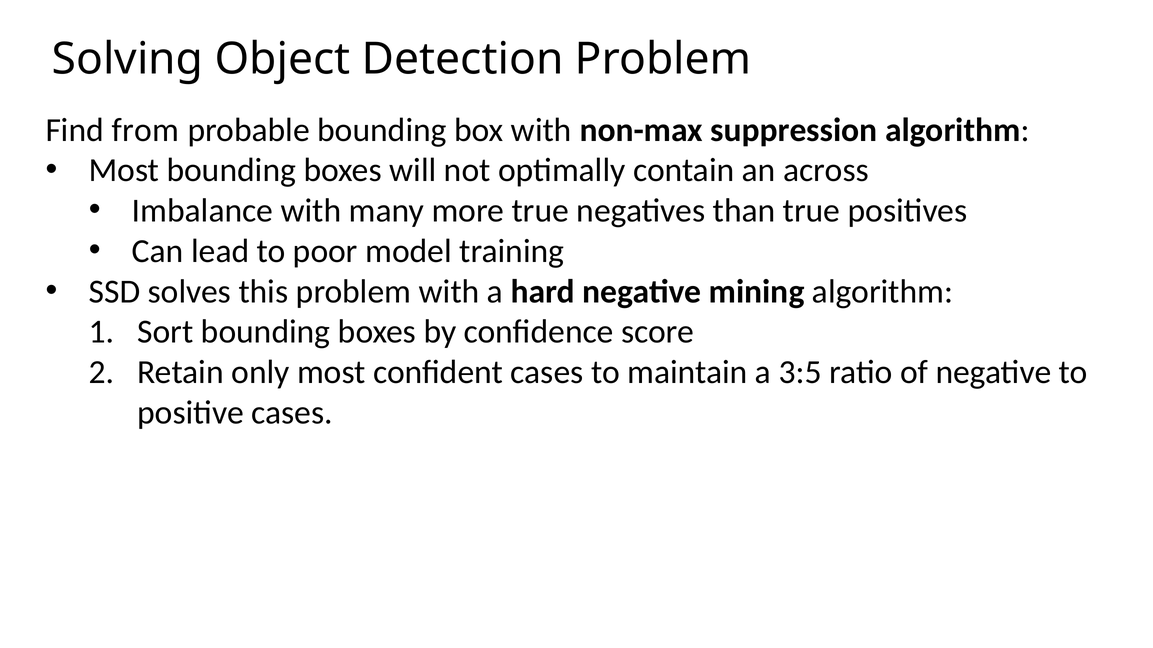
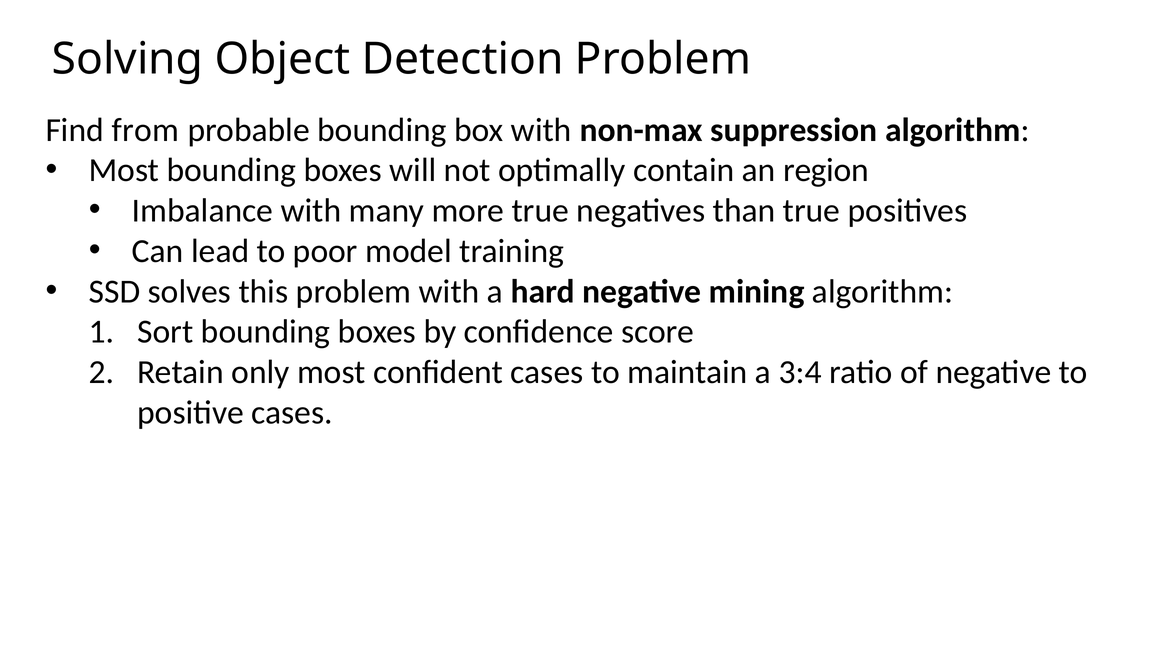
across: across -> region (826, 171)
3:5: 3:5 -> 3:4 (800, 372)
